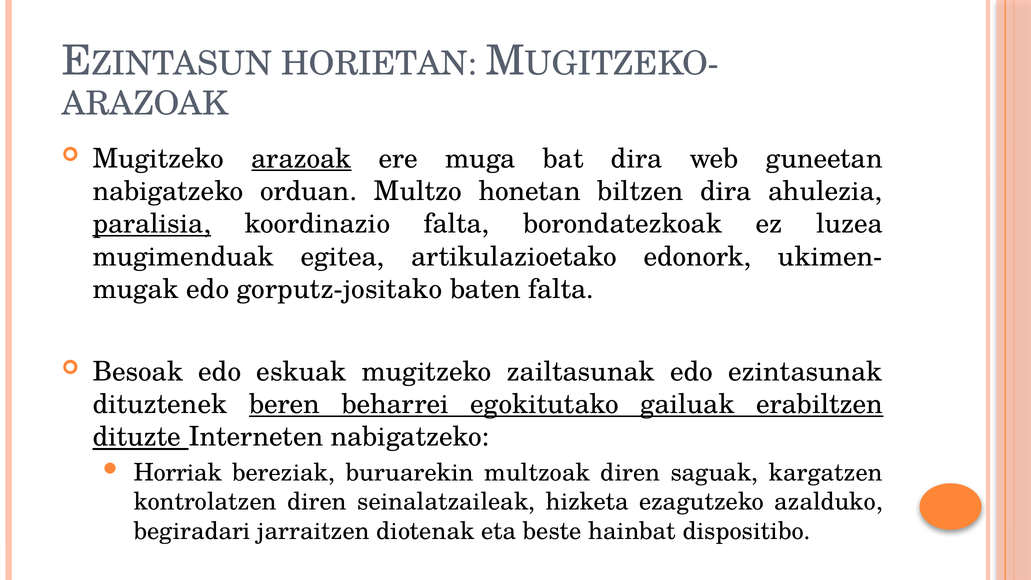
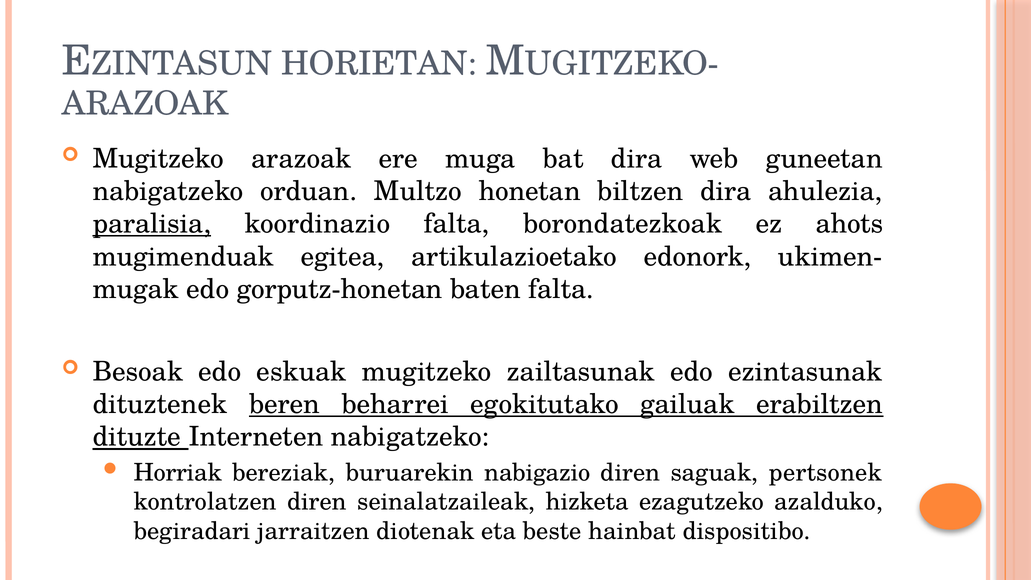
arazoak underline: present -> none (301, 159)
luzea: luzea -> ahots (850, 224)
gorputz-jositako: gorputz-jositako -> gorputz-honetan (340, 289)
multzoak: multzoak -> nabigazio (537, 473)
kargatzen: kargatzen -> pertsonek (826, 473)
